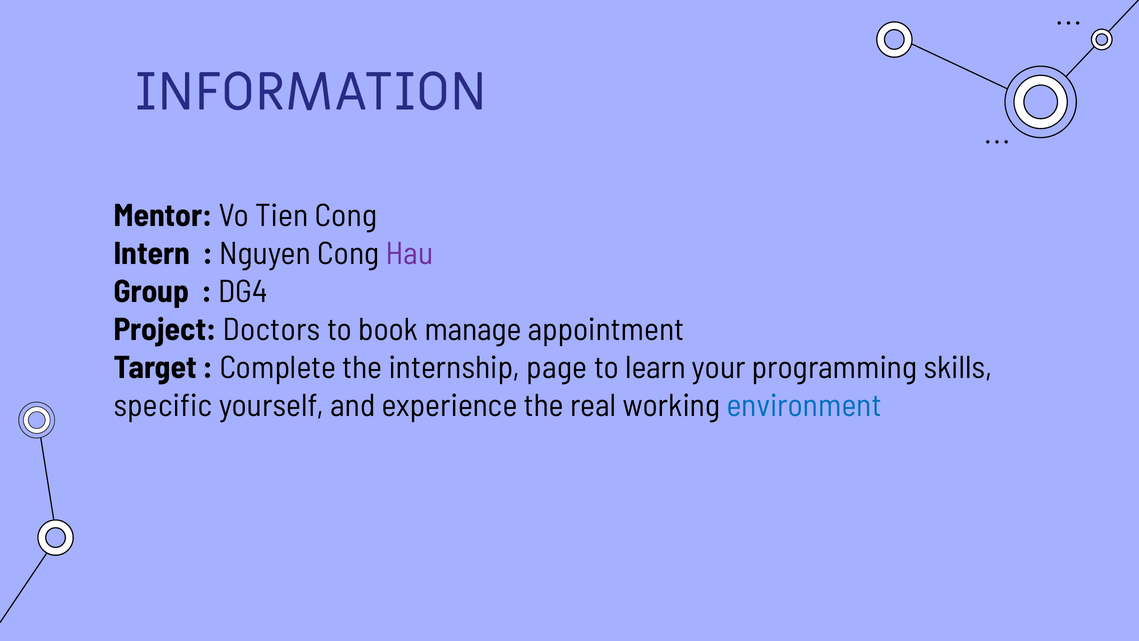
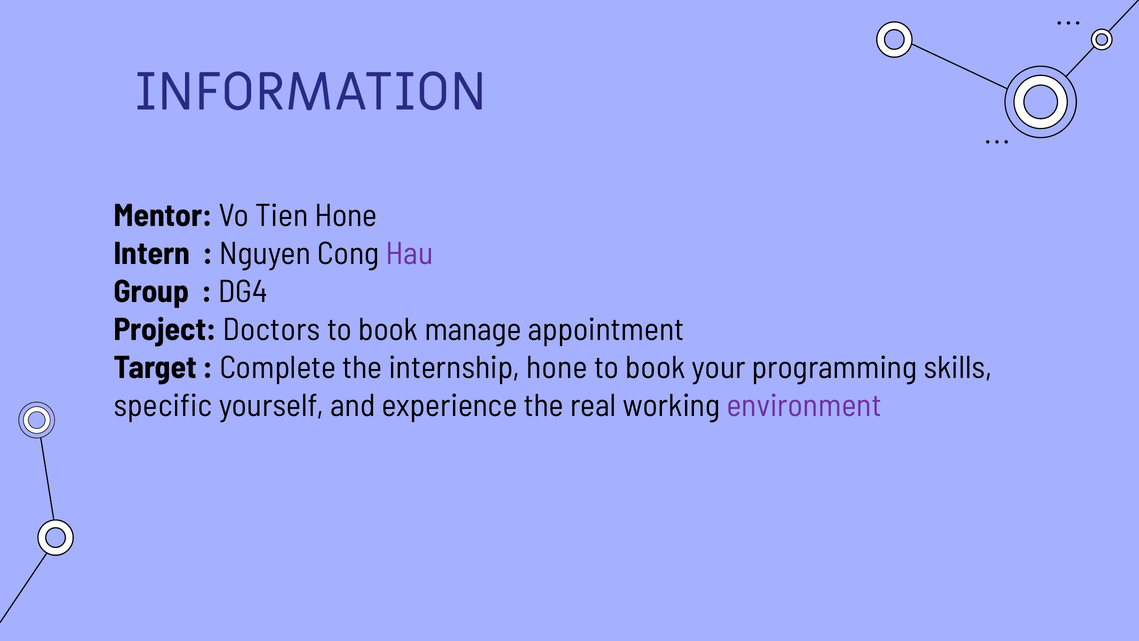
Tien Cong: Cong -> Hone (346, 216)
internship page: page -> hone (557, 368)
learn: learn -> book (655, 368)
environment colour: blue -> purple (804, 406)
